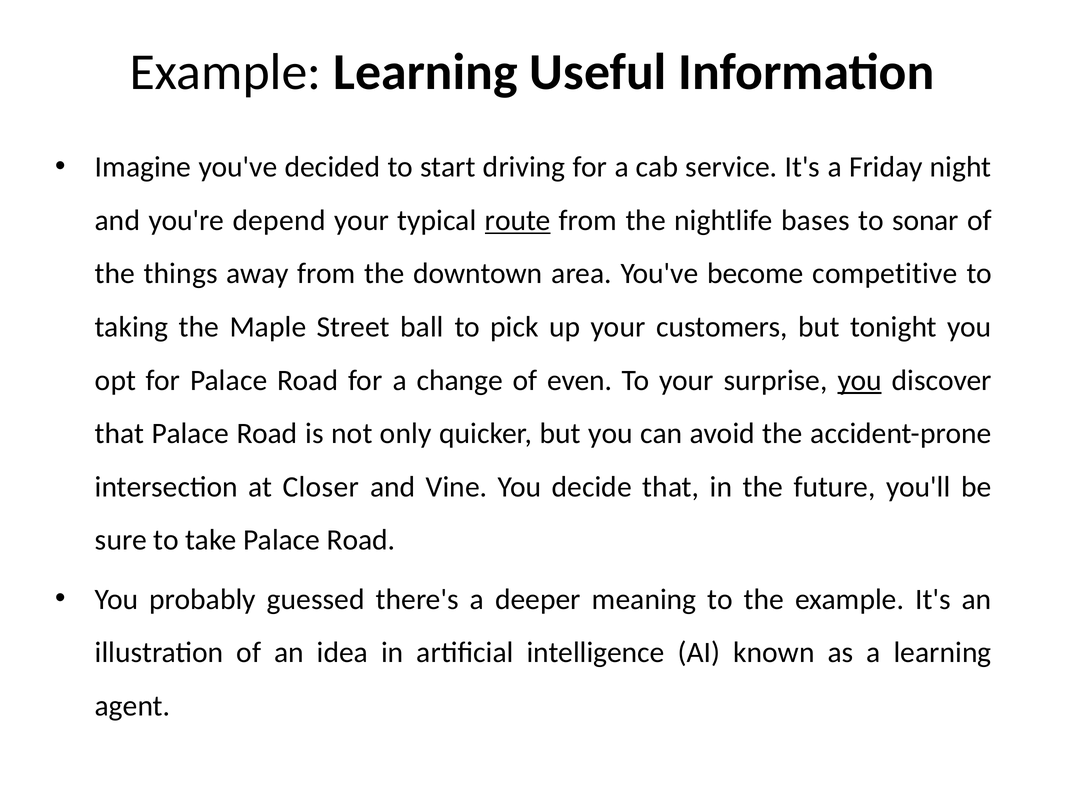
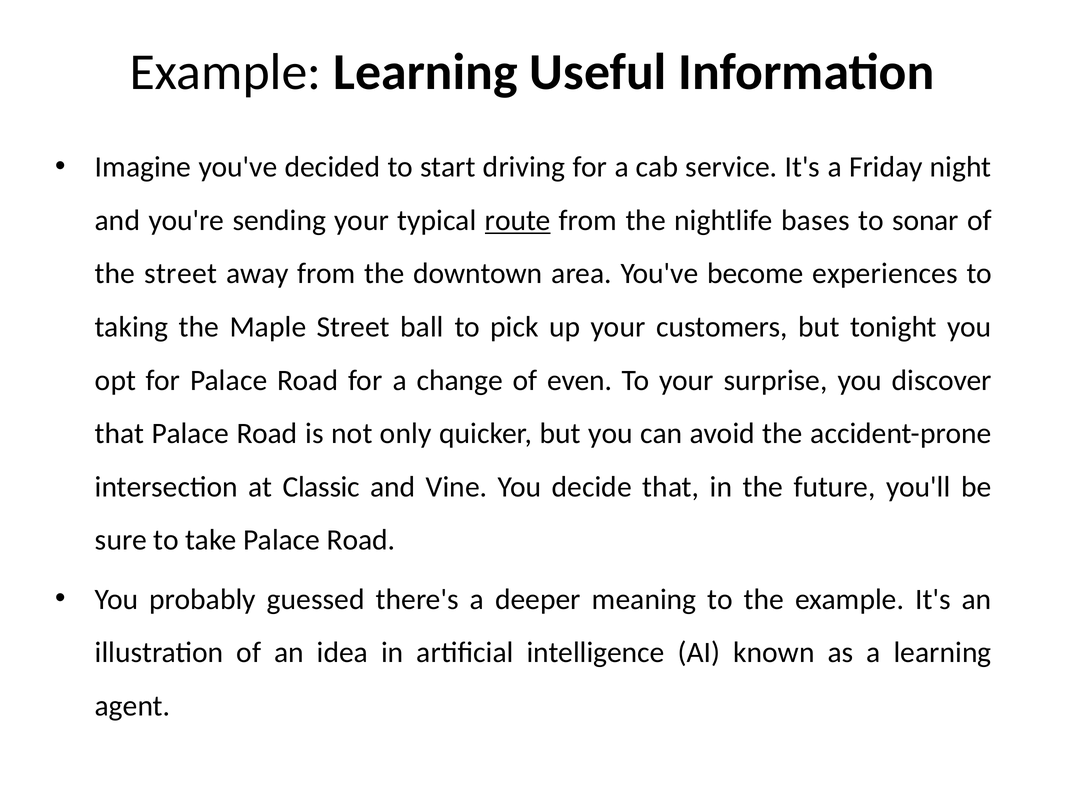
depend: depend -> sending (279, 220)
the things: things -> street (181, 274)
competitive: competitive -> experiences (885, 274)
you underline: present -> none (860, 380)
Closer: Closer -> Classic (321, 487)
